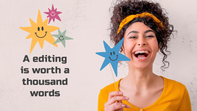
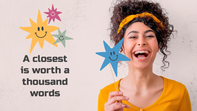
editing: editing -> closest (50, 59)
